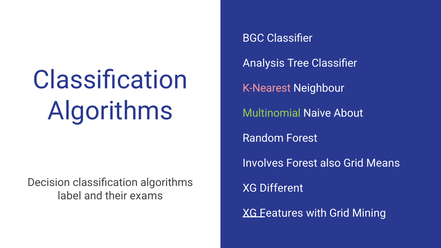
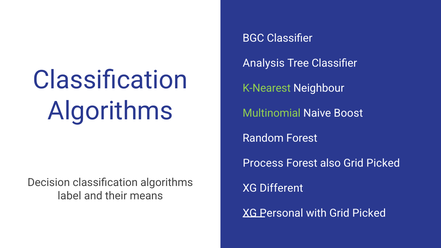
K-Nearest colour: pink -> light green (267, 88)
About: About -> Boost (348, 113)
Involves: Involves -> Process (263, 163)
Means: Means -> Picked (383, 163)
exams: exams -> means (146, 196)
Features: Features -> Personal (281, 213)
with Grid Mining: Mining -> Picked (369, 213)
